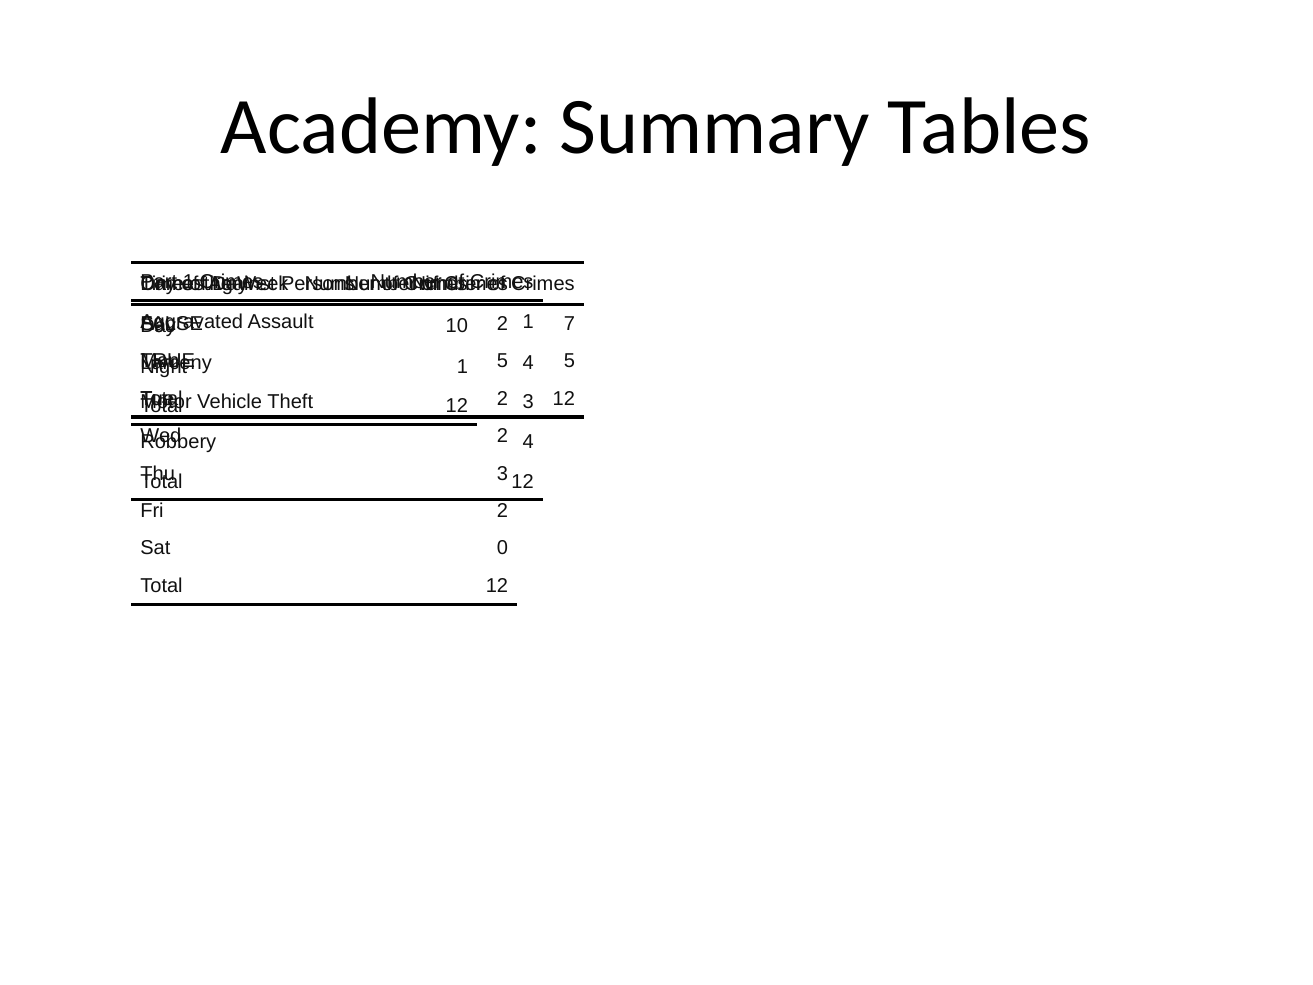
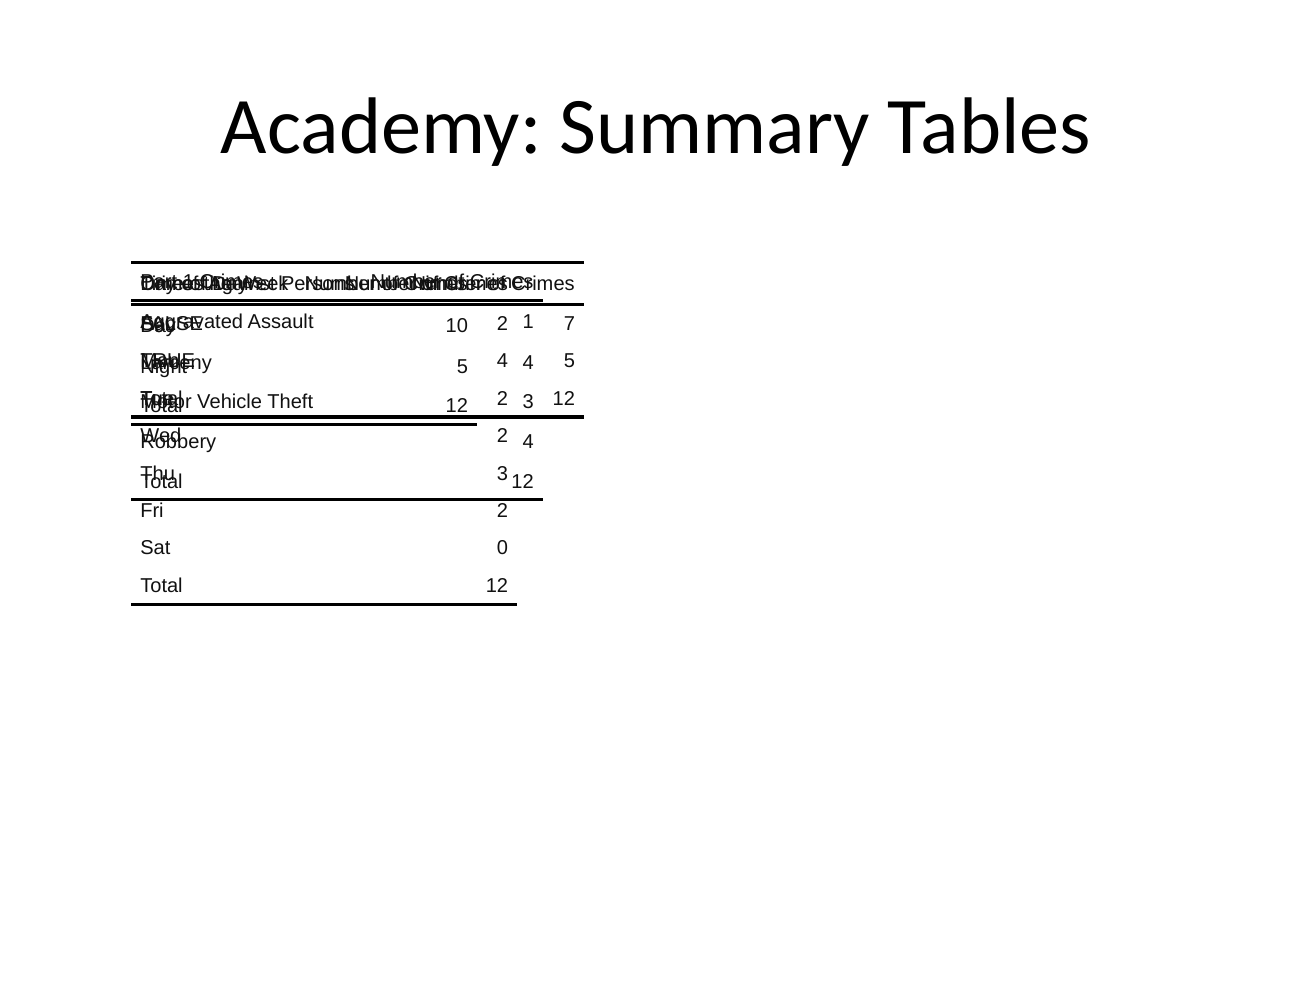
5: 5 -> 4 (502, 361)
1: 1 -> 5 (462, 367)
